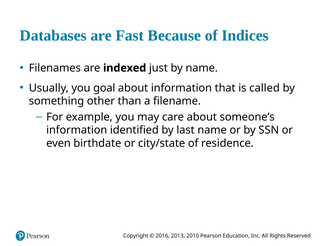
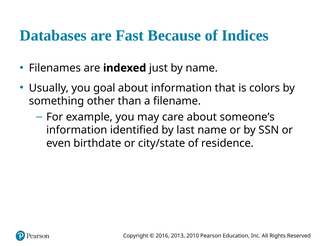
called: called -> colors (265, 88)
